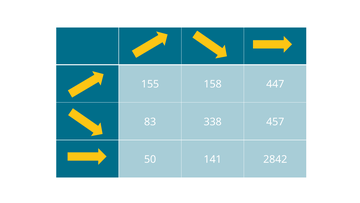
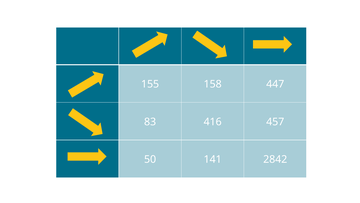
338: 338 -> 416 (213, 122)
